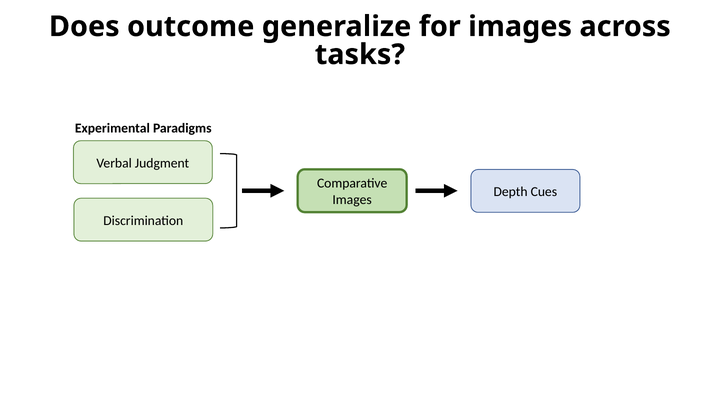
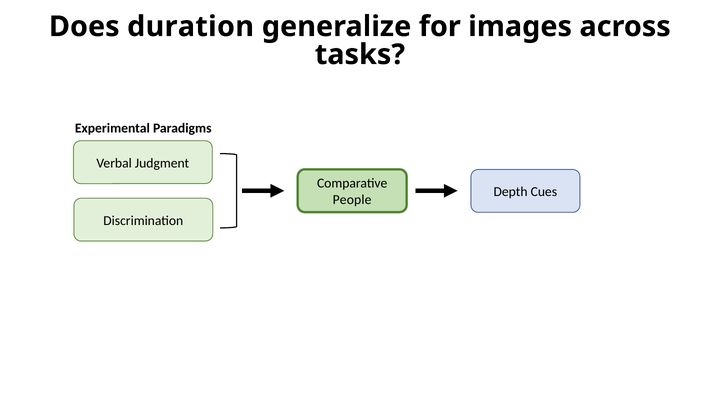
outcome: outcome -> duration (191, 27)
Images: Images -> People (352, 200)
